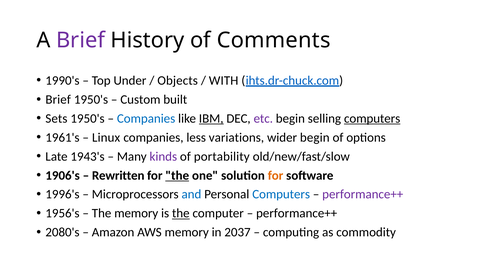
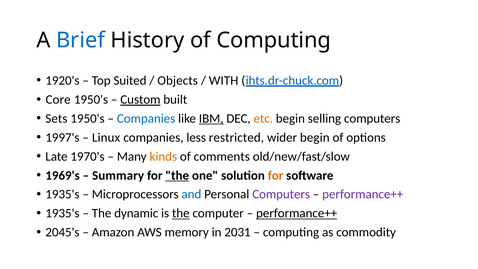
Brief colour: purple -> blue (80, 40)
of Comments: Comments -> Computing (274, 40)
1990's: 1990's -> 1920's (62, 80)
Under: Under -> Suited (130, 80)
Brief: Brief -> Core (58, 100)
Custom underline: none -> present (140, 100)
etc colour: purple -> orange (263, 118)
computers underline: present -> none (372, 118)
1961's: 1961's -> 1997's (62, 137)
variations: variations -> restricted (236, 137)
1943's: 1943's -> 1970's (88, 156)
kinds colour: purple -> orange (163, 156)
portability: portability -> comments (222, 156)
1906's: 1906's -> 1969's (63, 175)
Rewritten: Rewritten -> Summary (118, 175)
1996's: 1996's -> 1935's (62, 194)
Computers colour: blue -> purple (281, 194)
1956's: 1956's -> 1935's (62, 213)
The memory: memory -> dynamic (136, 213)
performance++ underline: none -> present (297, 213)
2080's: 2080's -> 2045's (62, 232)
2037: 2037 -> 2031 (238, 232)
